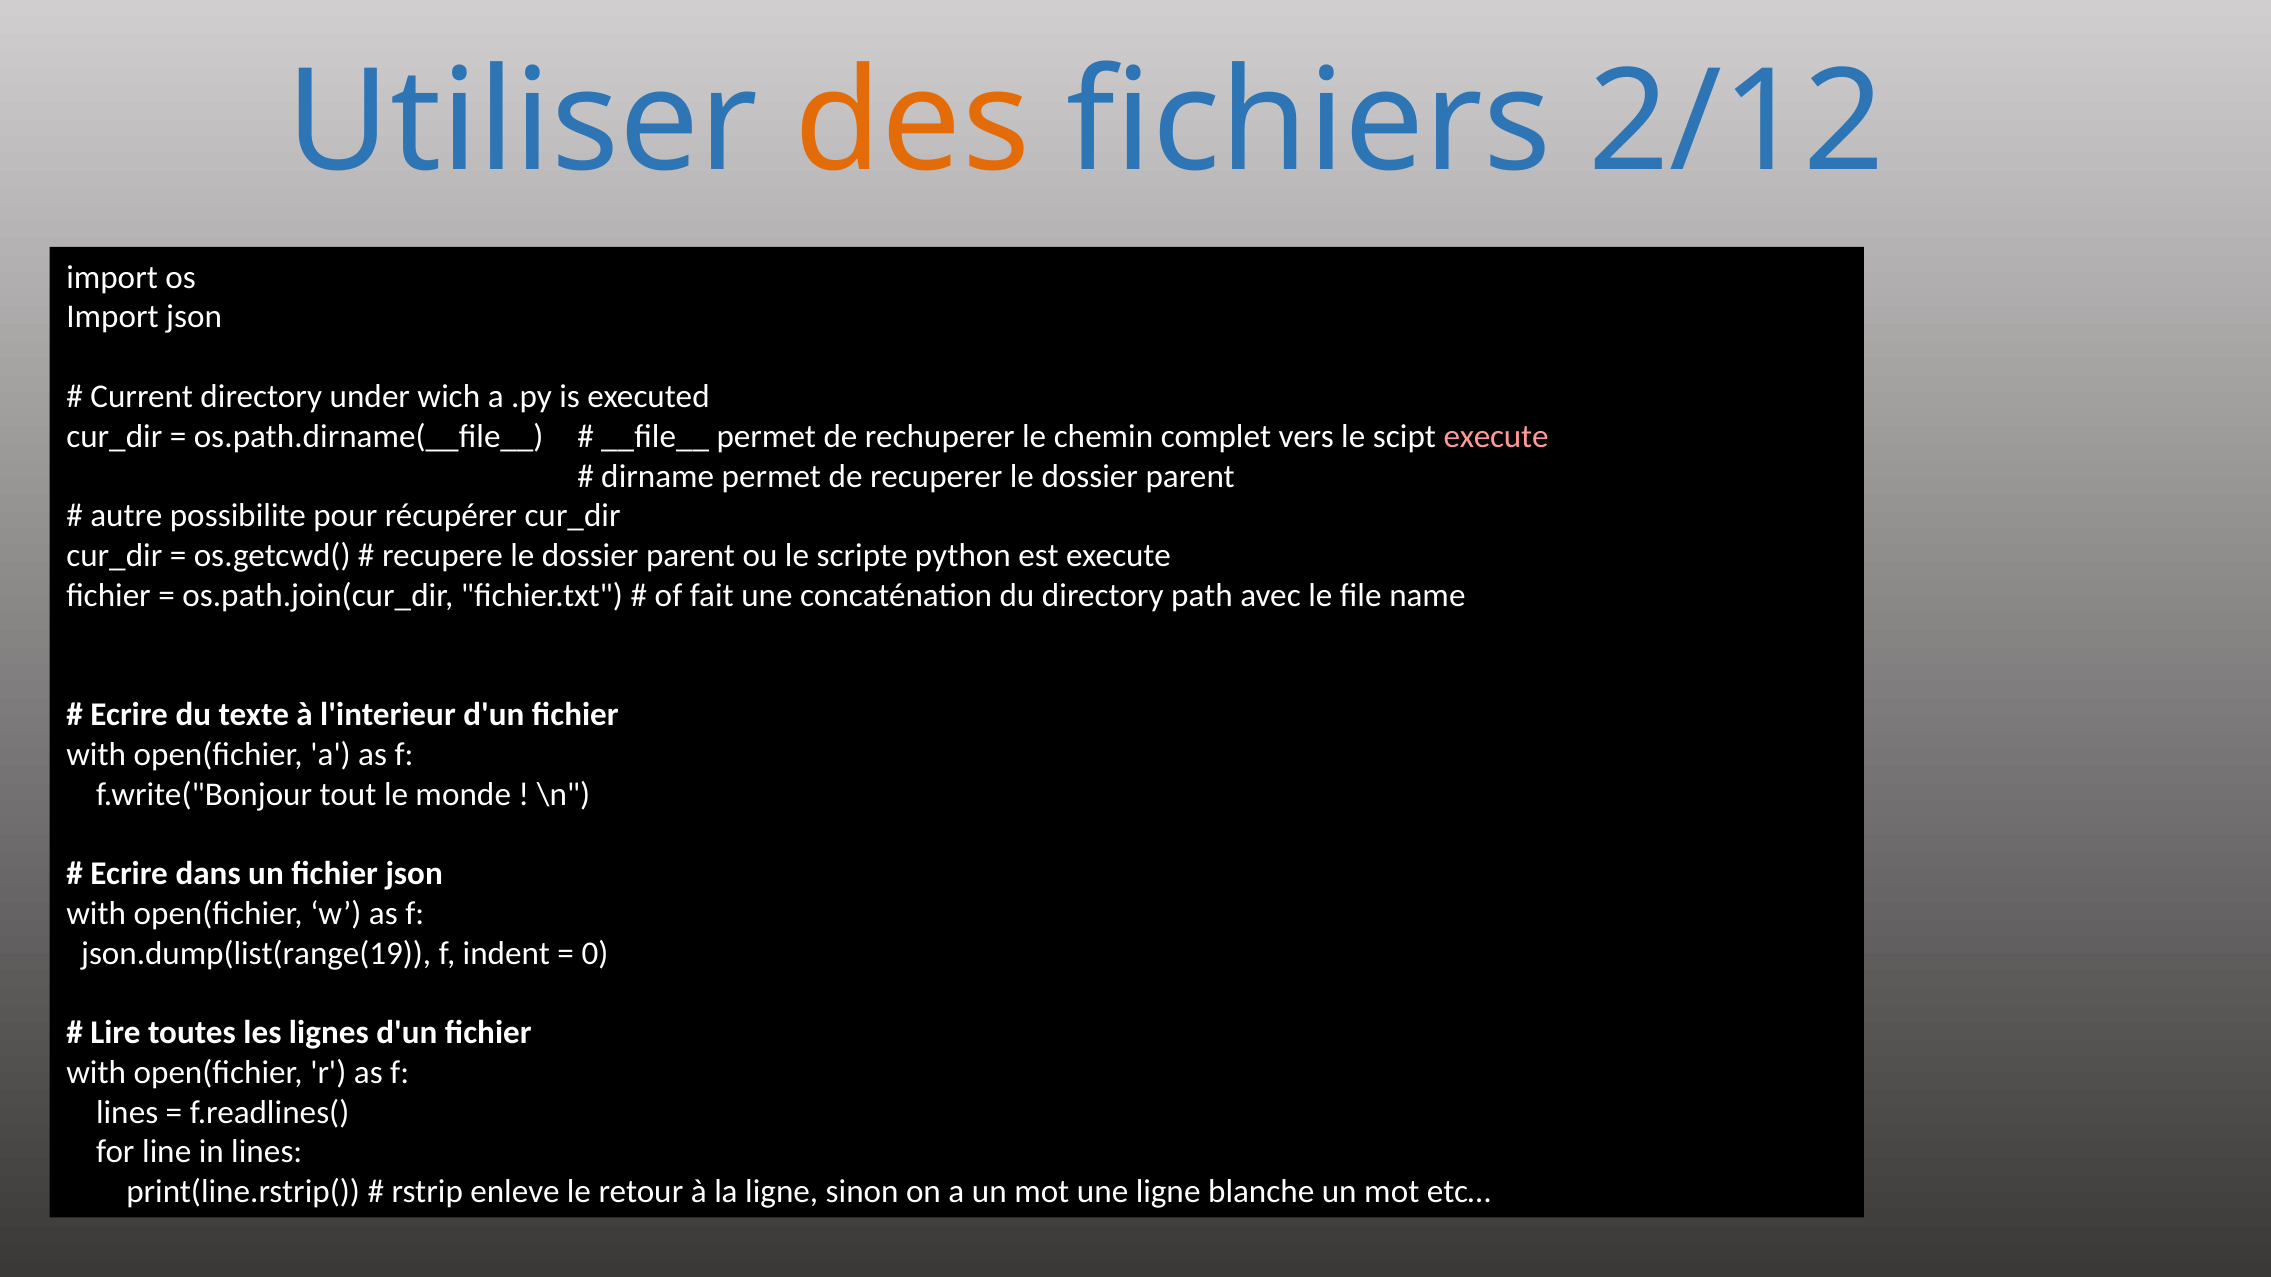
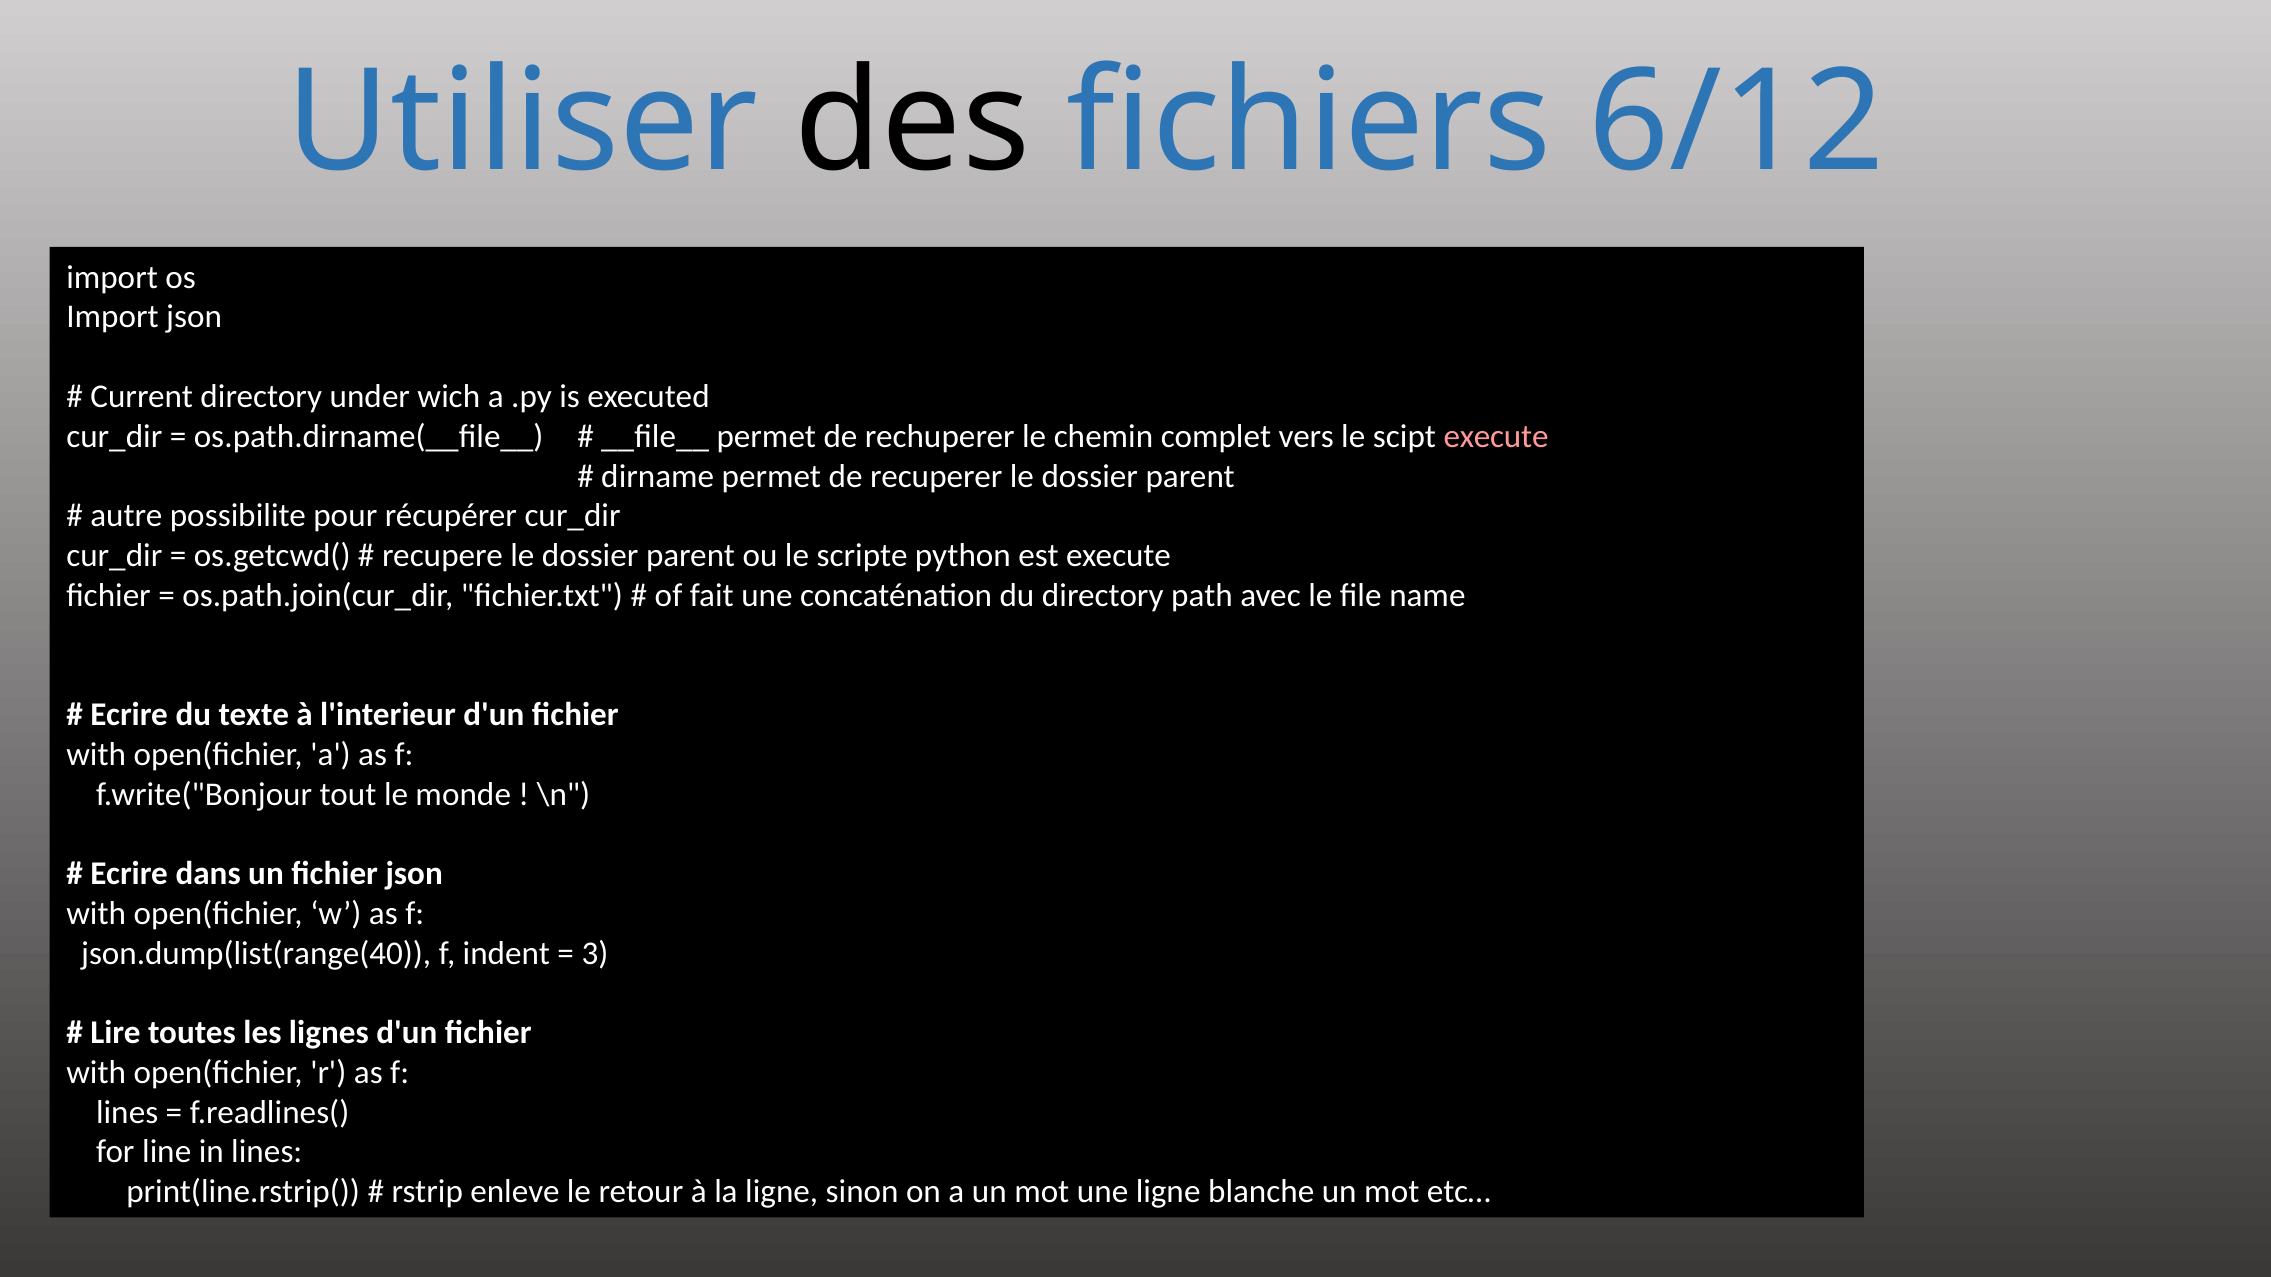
des colour: orange -> black (912, 123)
2/12: 2/12 -> 6/12 (1736, 123)
json.dump(list(range(19: json.dump(list(range(19 -> json.dump(list(range(40 (256, 953)
0: 0 -> 3 (595, 953)
